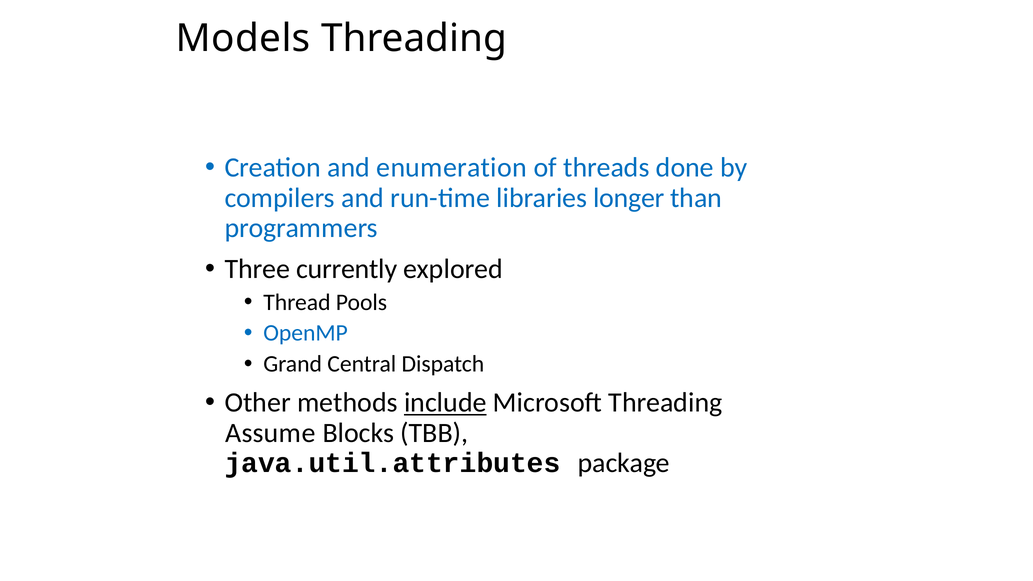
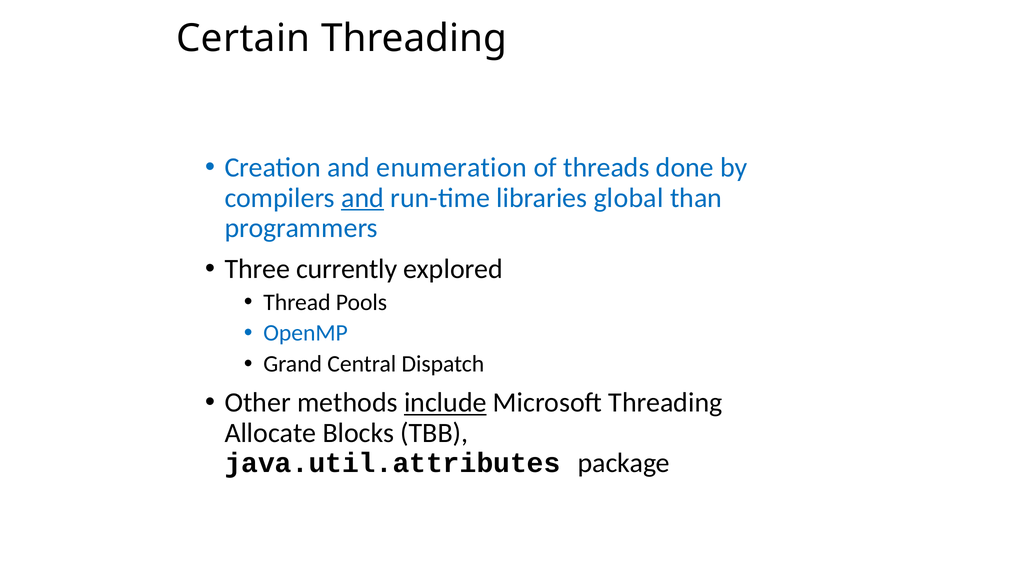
Models: Models -> Certain (243, 38)
and underline: none -> present (363, 198)
longer: longer -> global (629, 198)
Assume: Assume -> Allocate (270, 433)
